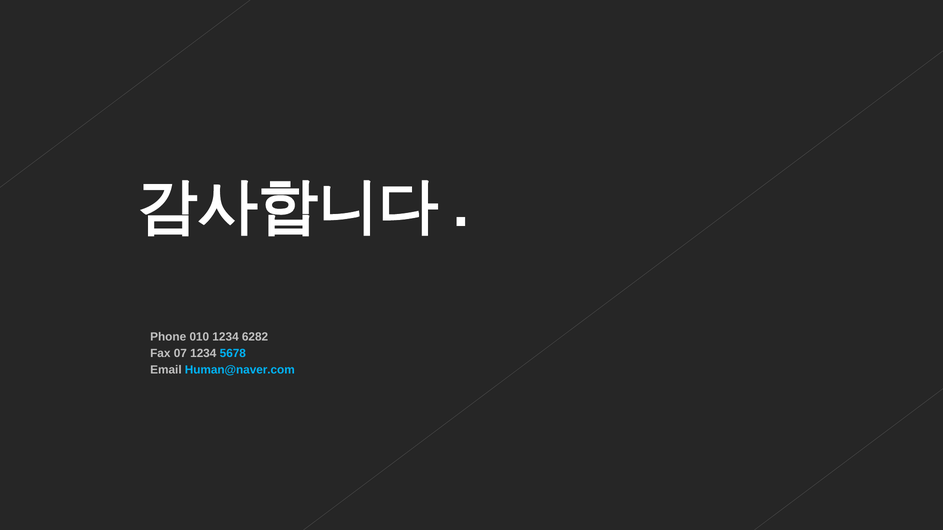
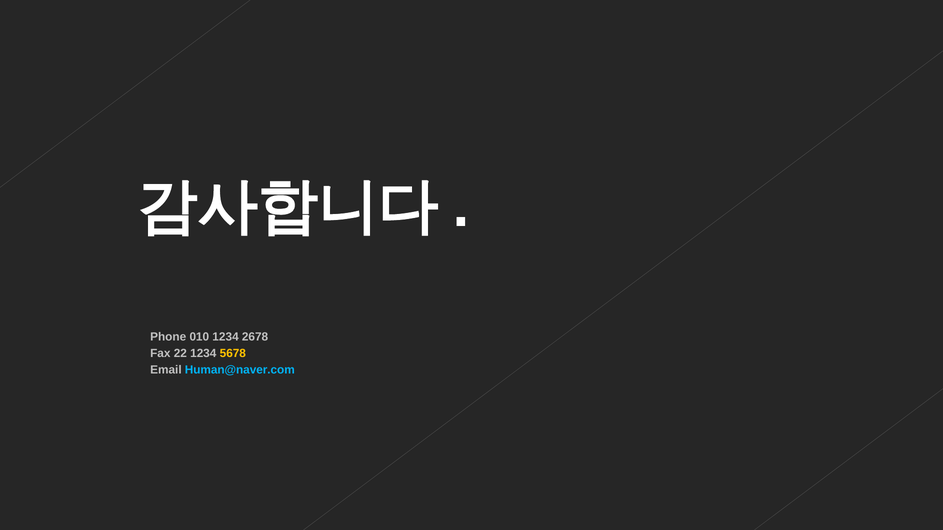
6282: 6282 -> 2678 (255, 337)
07: 07 -> 22 (180, 354)
5678 colour: light blue -> yellow (233, 354)
